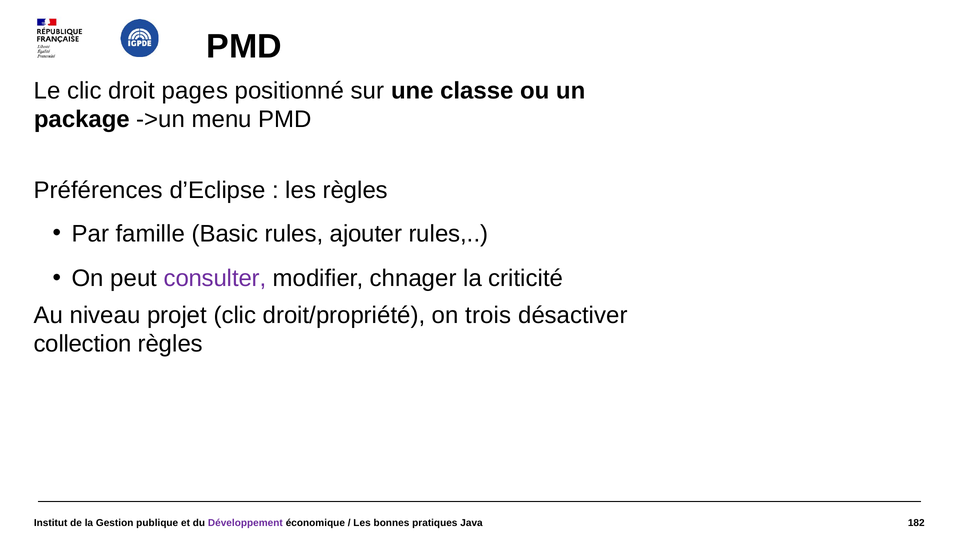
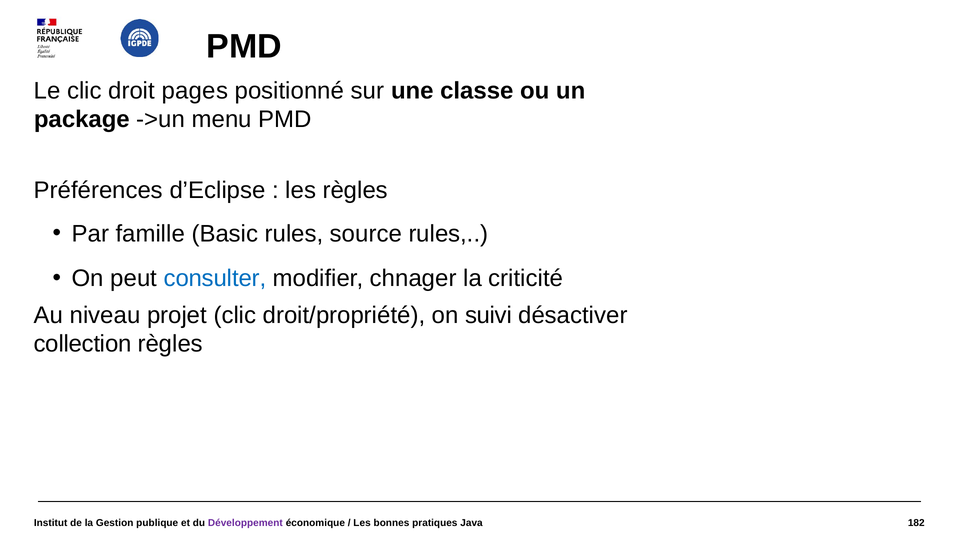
ajouter: ajouter -> source (366, 234)
consulter colour: purple -> blue (215, 279)
trois: trois -> suivi (489, 315)
